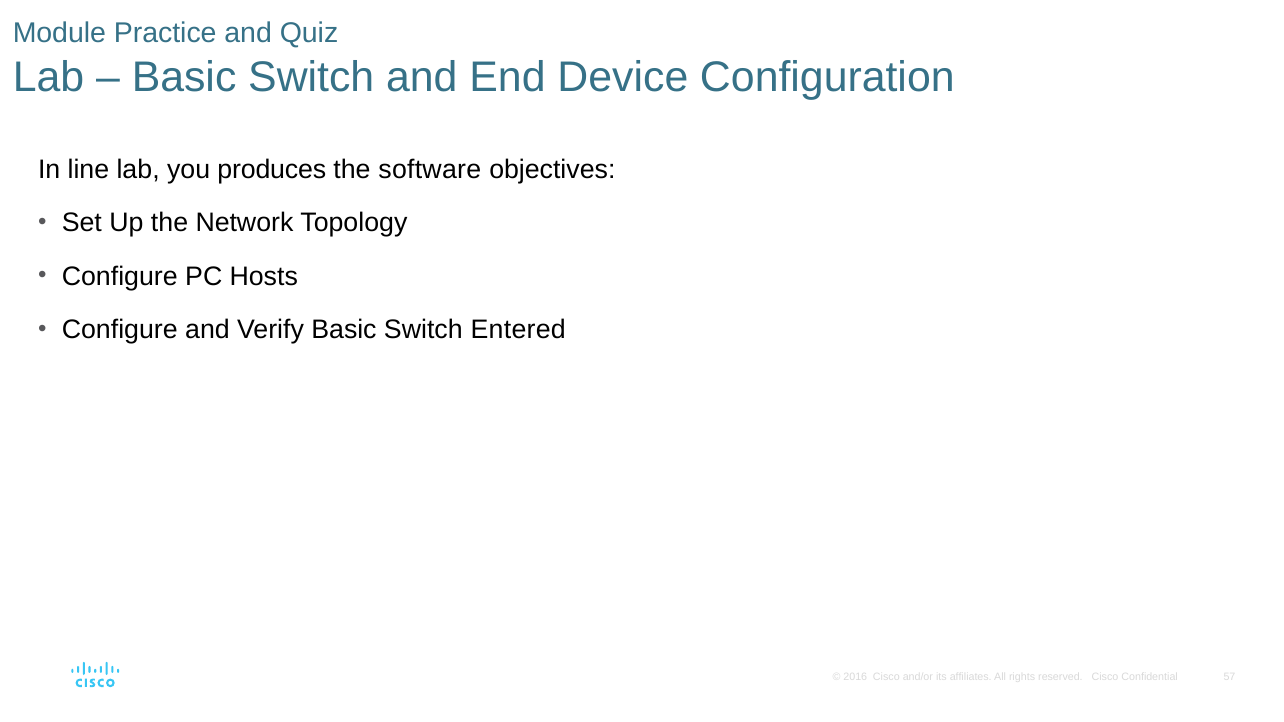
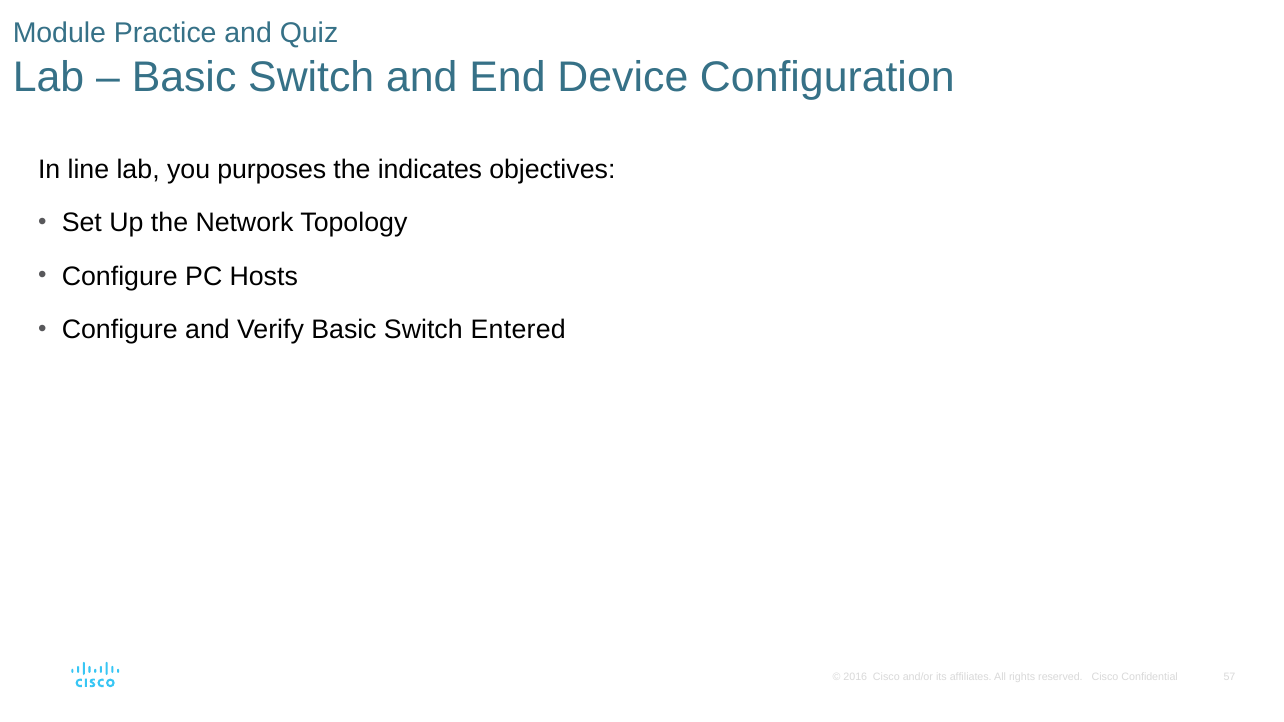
produces: produces -> purposes (272, 170)
software: software -> indicates (430, 170)
